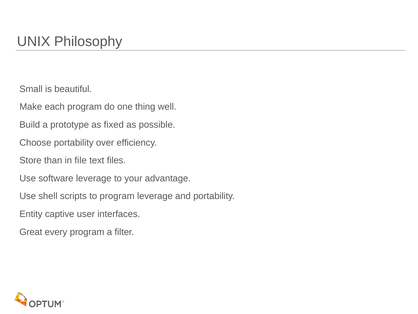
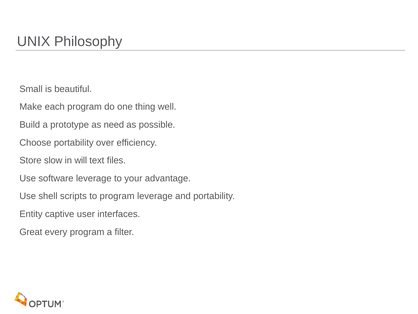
fixed: fixed -> need (114, 125)
than: than -> slow (53, 160)
file: file -> will (81, 160)
